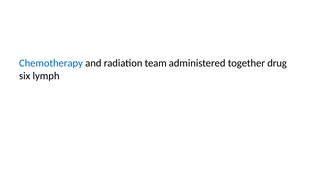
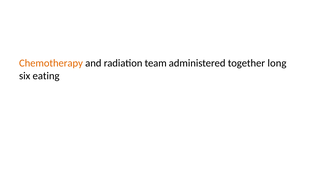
Chemotherapy colour: blue -> orange (51, 63)
drug: drug -> long (277, 63)
lymph: lymph -> eating (46, 76)
